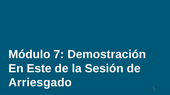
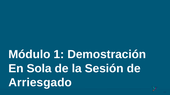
7: 7 -> 1 (59, 55)
Este: Este -> Sola (39, 69)
